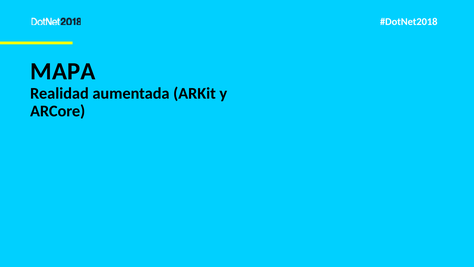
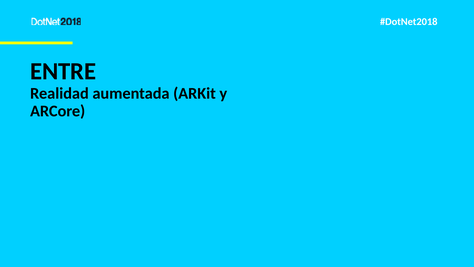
MAPA: MAPA -> ENTRE (63, 71)
